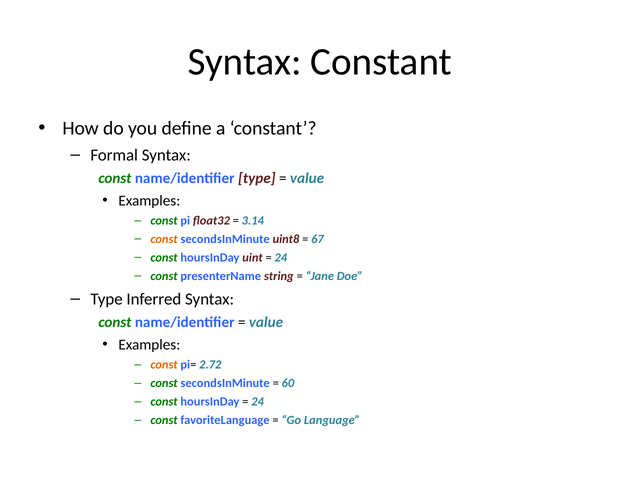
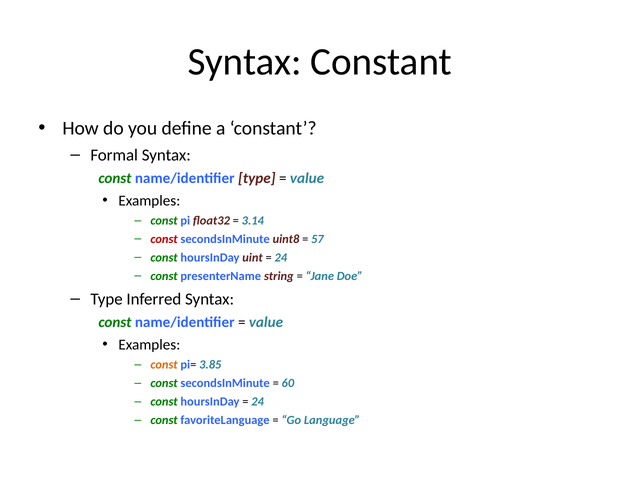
const colour: orange -> red (164, 239)
67: 67 -> 57 (317, 239)
2.72: 2.72 -> 3.85 (210, 365)
